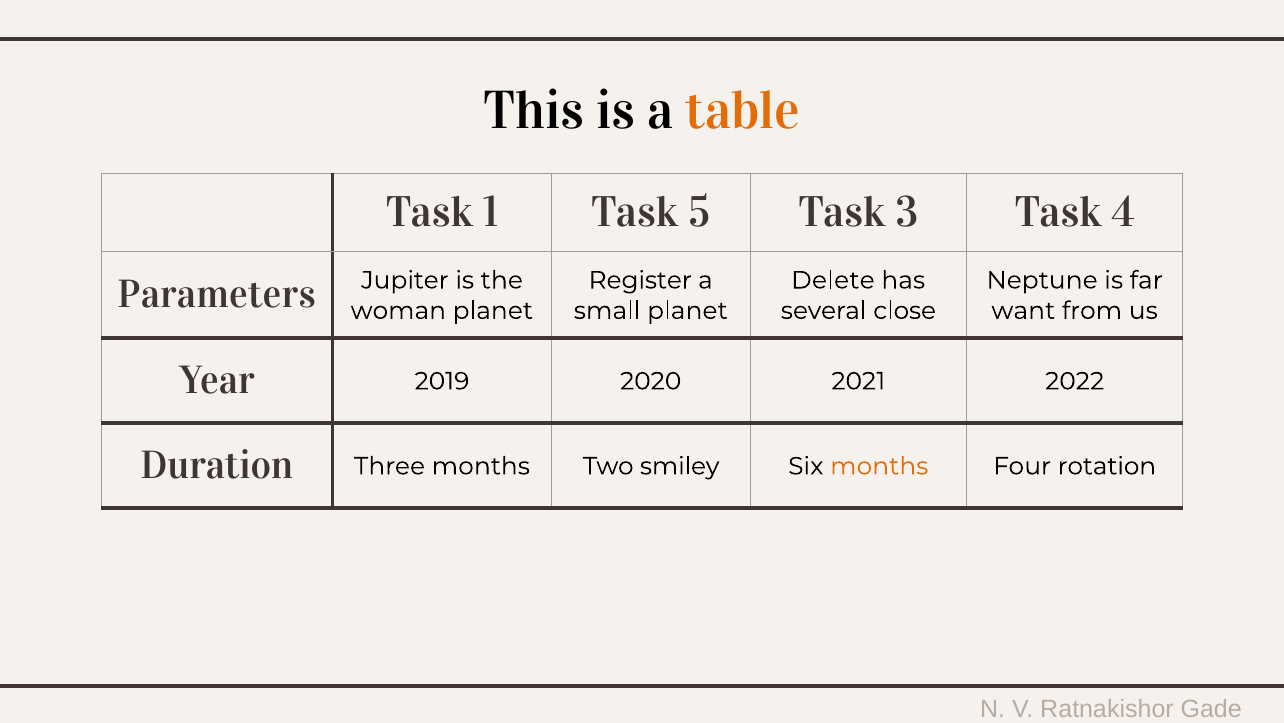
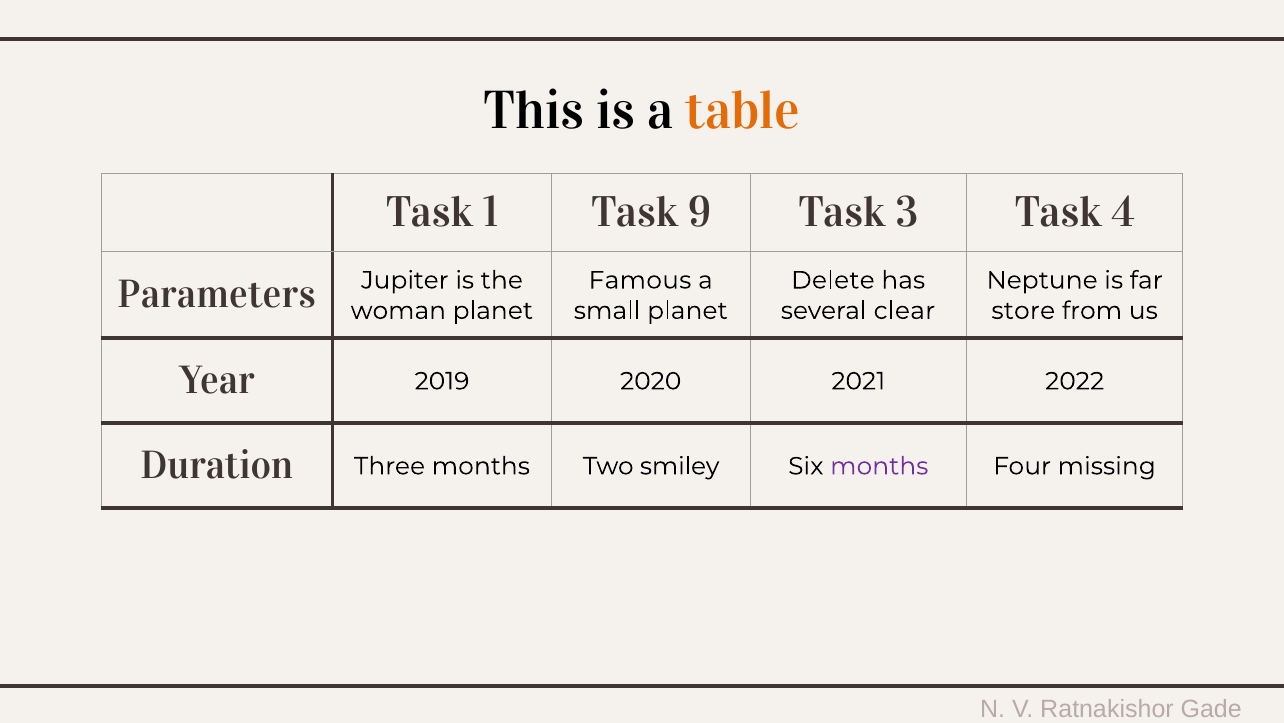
5: 5 -> 9 (700, 213)
Register: Register -> Famous (640, 280)
close: close -> clear (904, 310)
want: want -> store (1023, 310)
months colour: orange -> purple (879, 466)
rotation: rotation -> missing (1107, 466)
